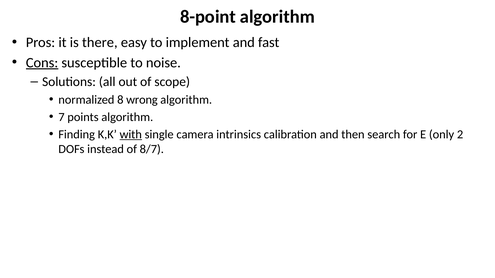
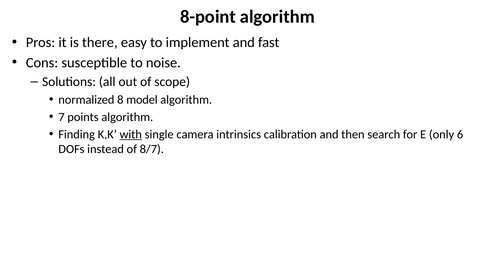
Cons underline: present -> none (42, 63)
wrong: wrong -> model (142, 100)
2: 2 -> 6 (460, 135)
